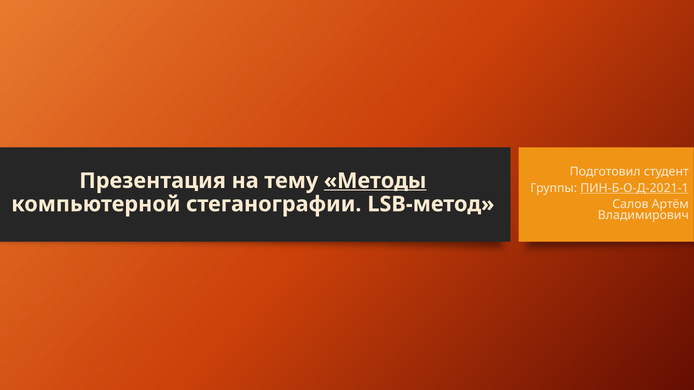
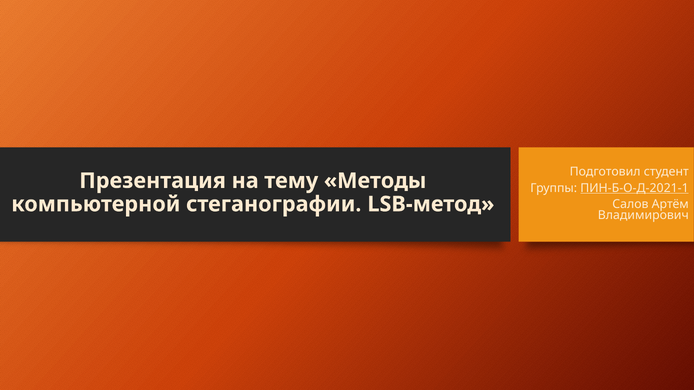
Методы underline: present -> none (375, 181)
